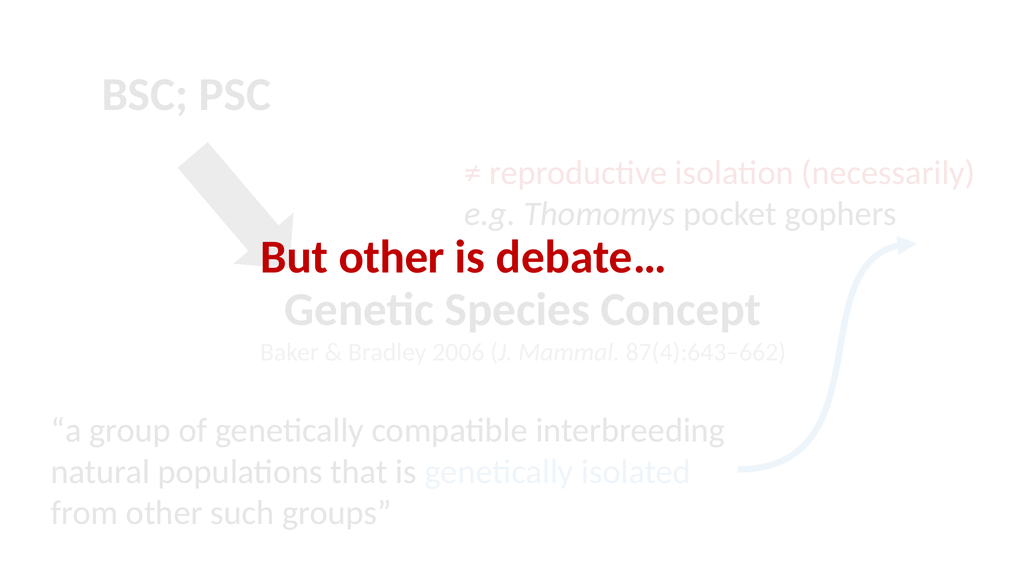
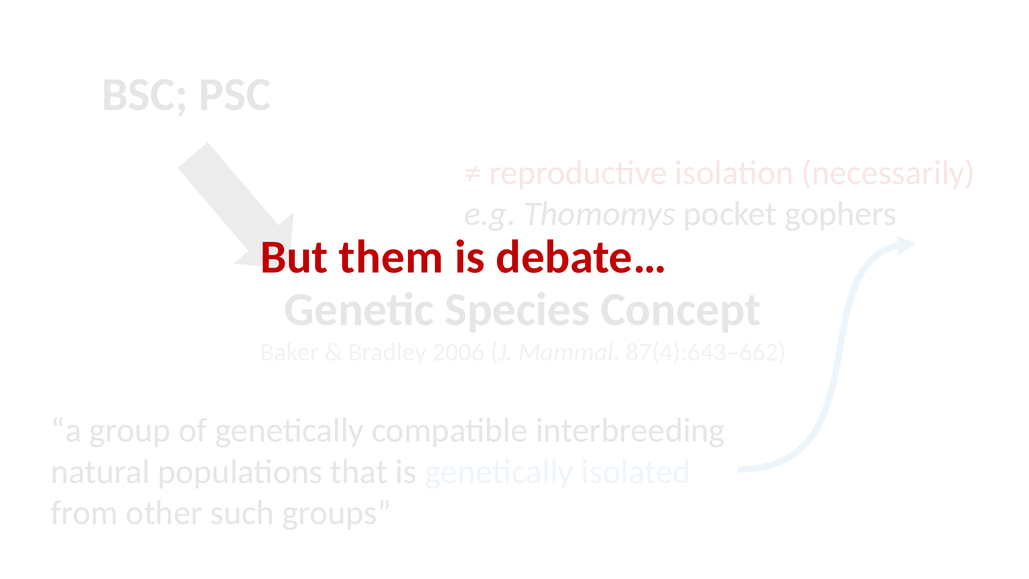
But other: other -> them (391, 257)
